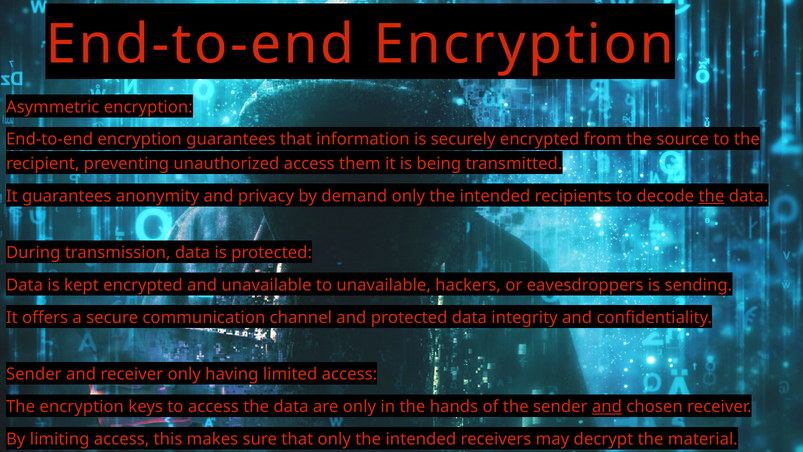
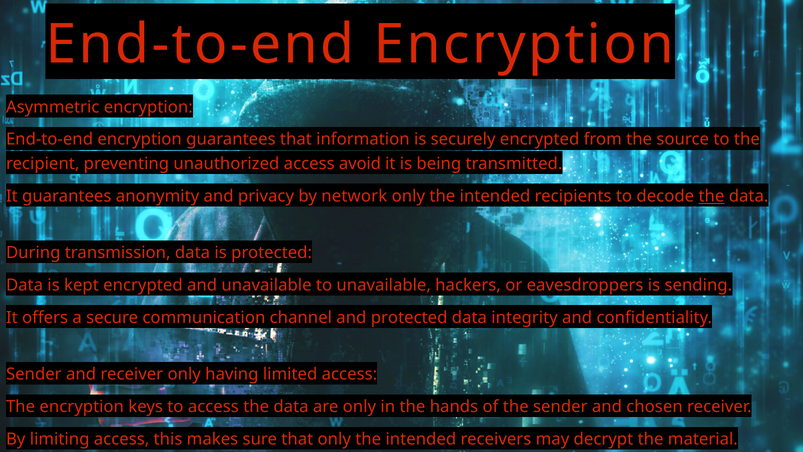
them: them -> avoid (360, 163)
demand: demand -> network (354, 196)
and underline: present -> none (607, 406)
